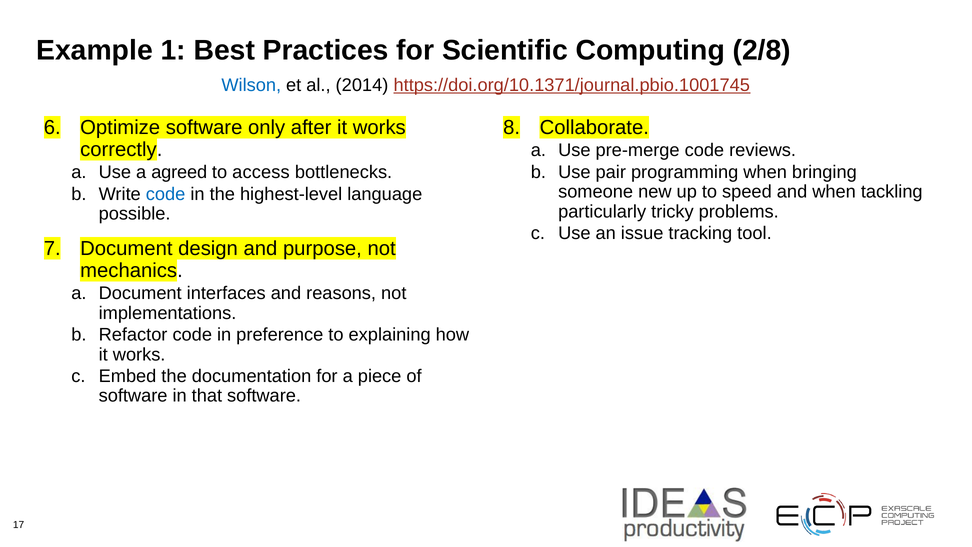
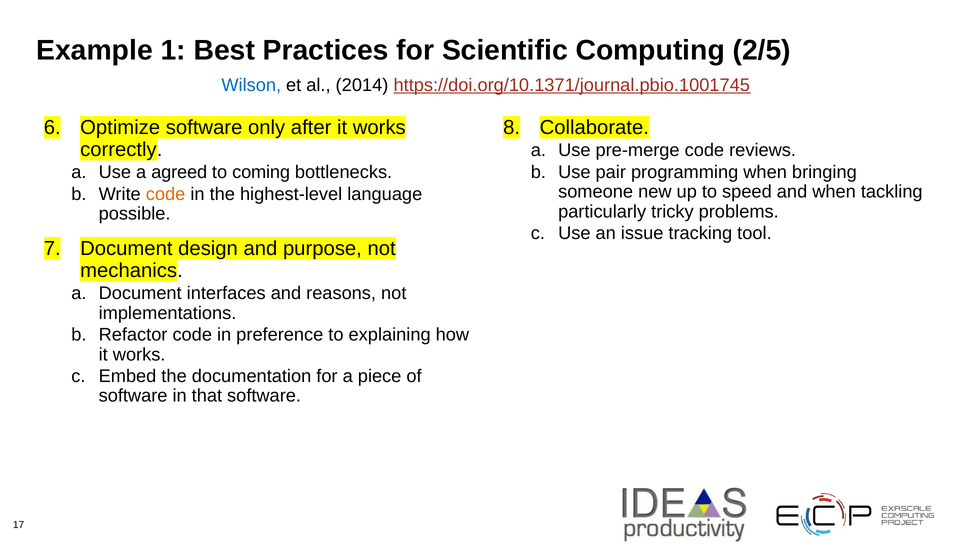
2/8: 2/8 -> 2/5 (762, 50)
access: access -> coming (261, 172)
code colour: blue -> orange (166, 194)
